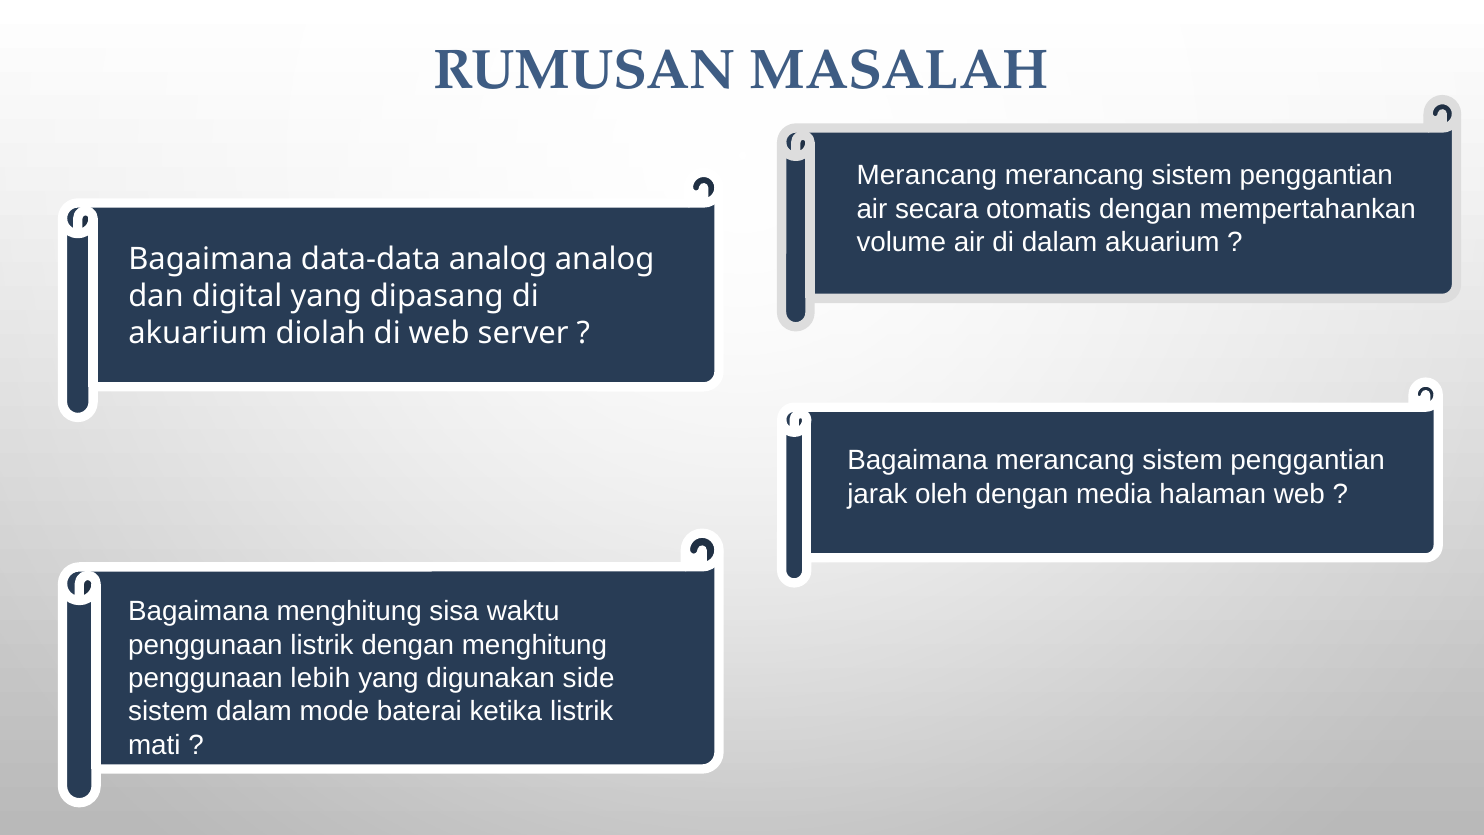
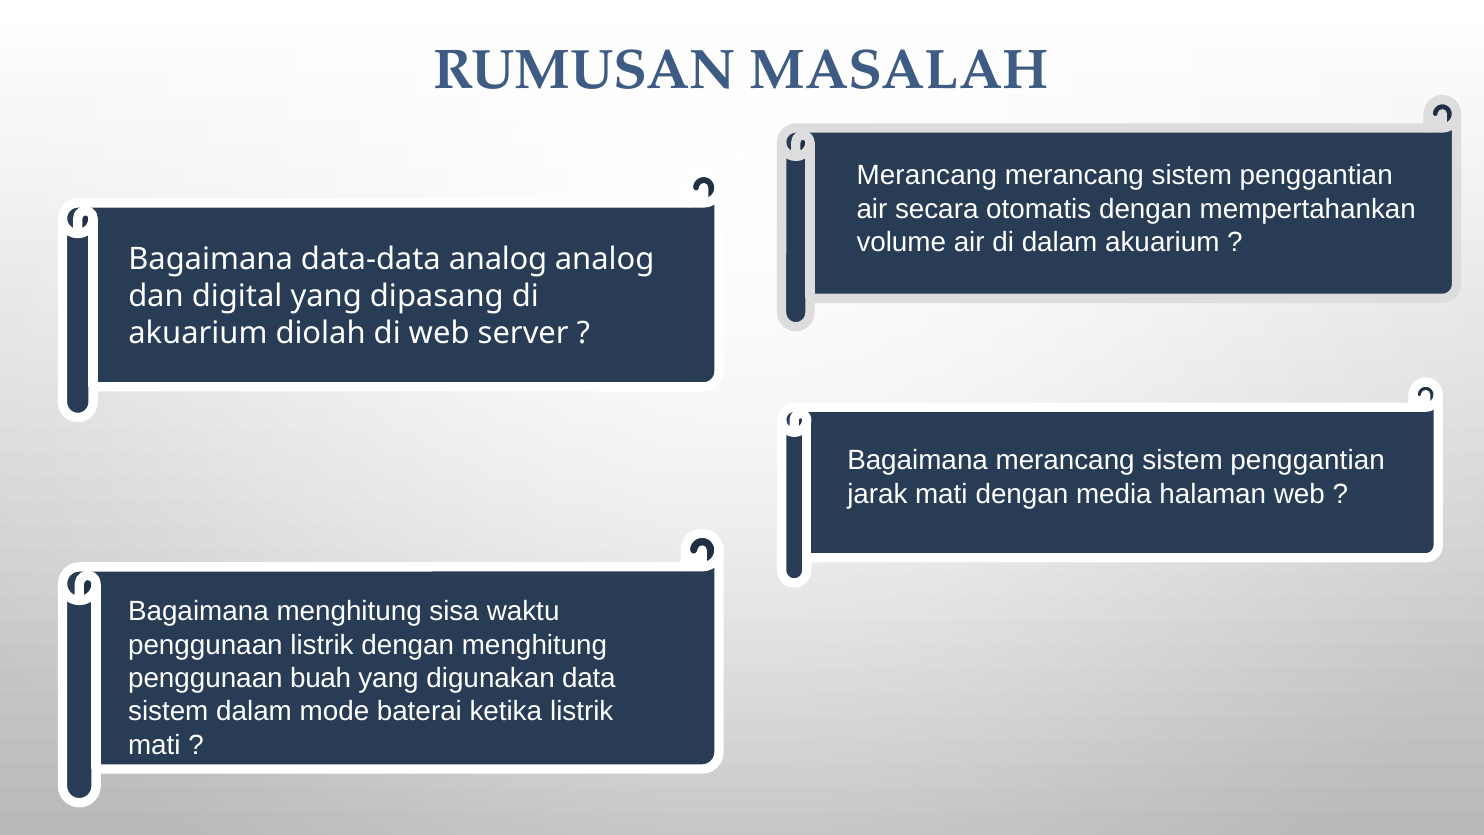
jarak oleh: oleh -> mati (941, 494)
lebih: lebih -> buah (321, 678)
side: side -> data (589, 678)
